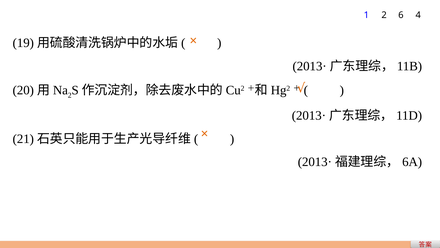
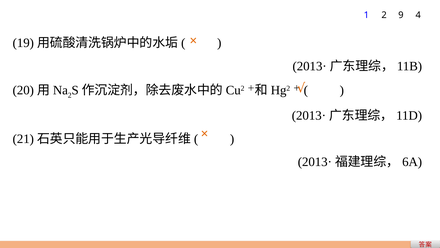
6: 6 -> 9 (401, 15)
